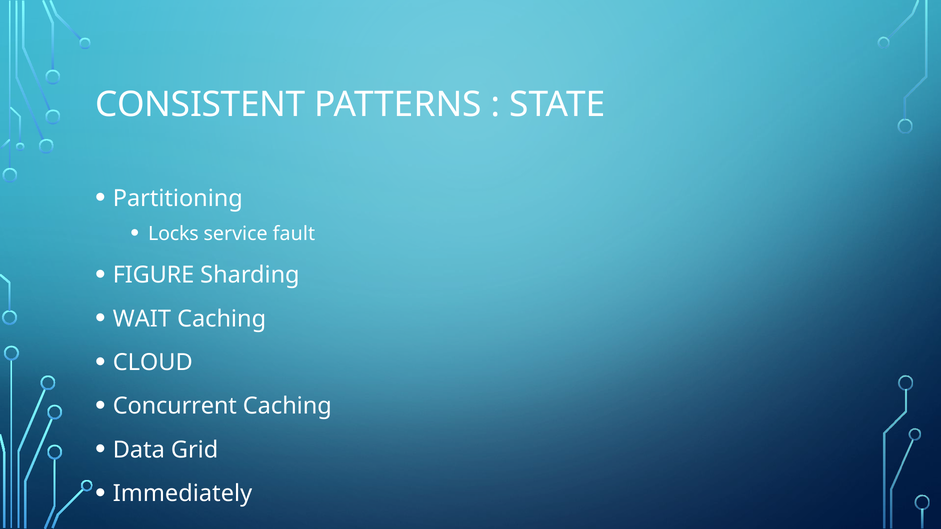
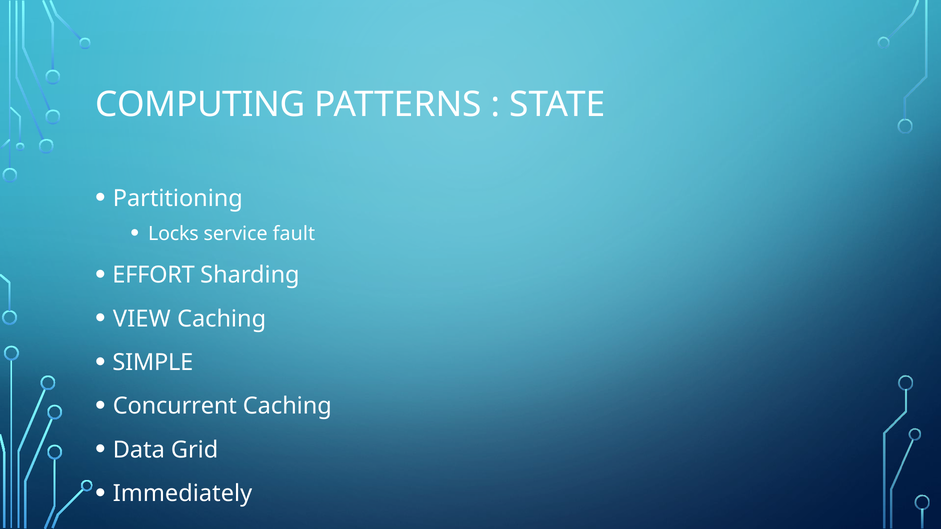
CONSISTENT: CONSISTENT -> COMPUTING (200, 105)
FIGURE: FIGURE -> EFFORT (154, 275)
WAIT: WAIT -> VIEW (142, 319)
CLOUD: CLOUD -> SIMPLE (153, 363)
